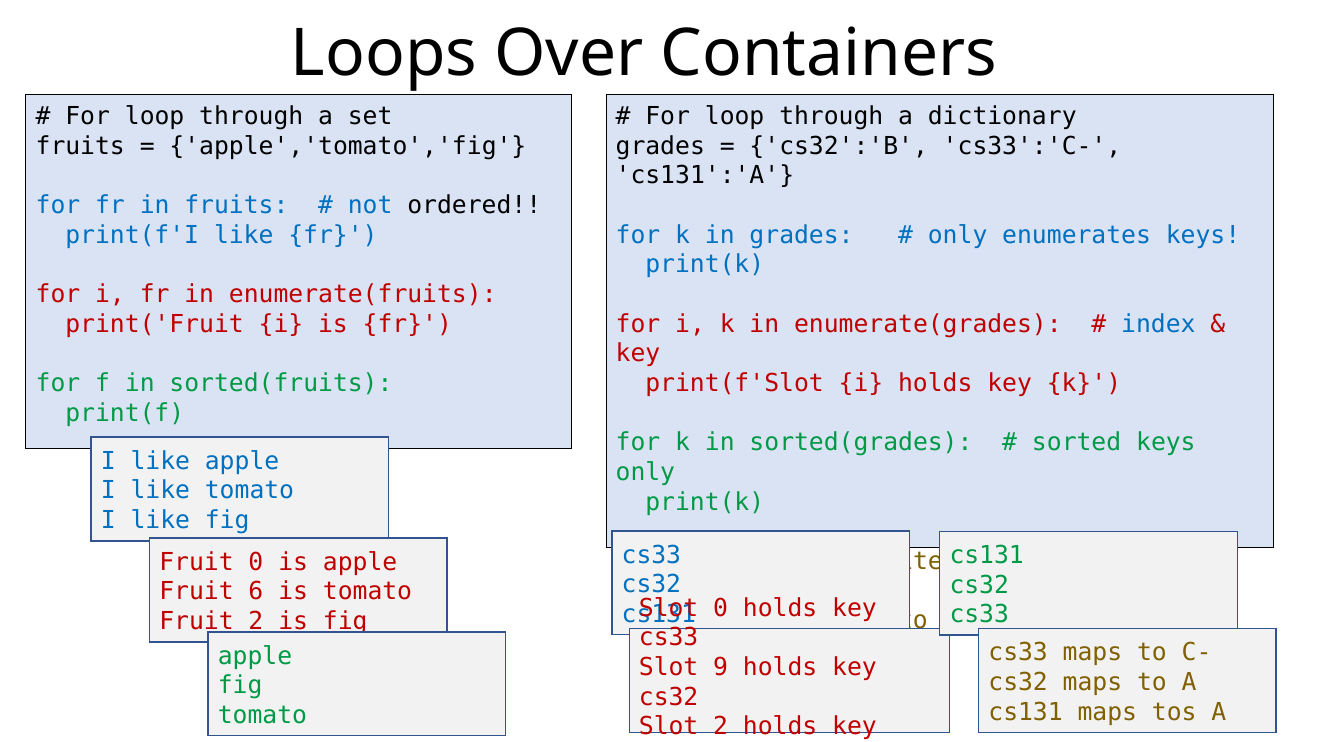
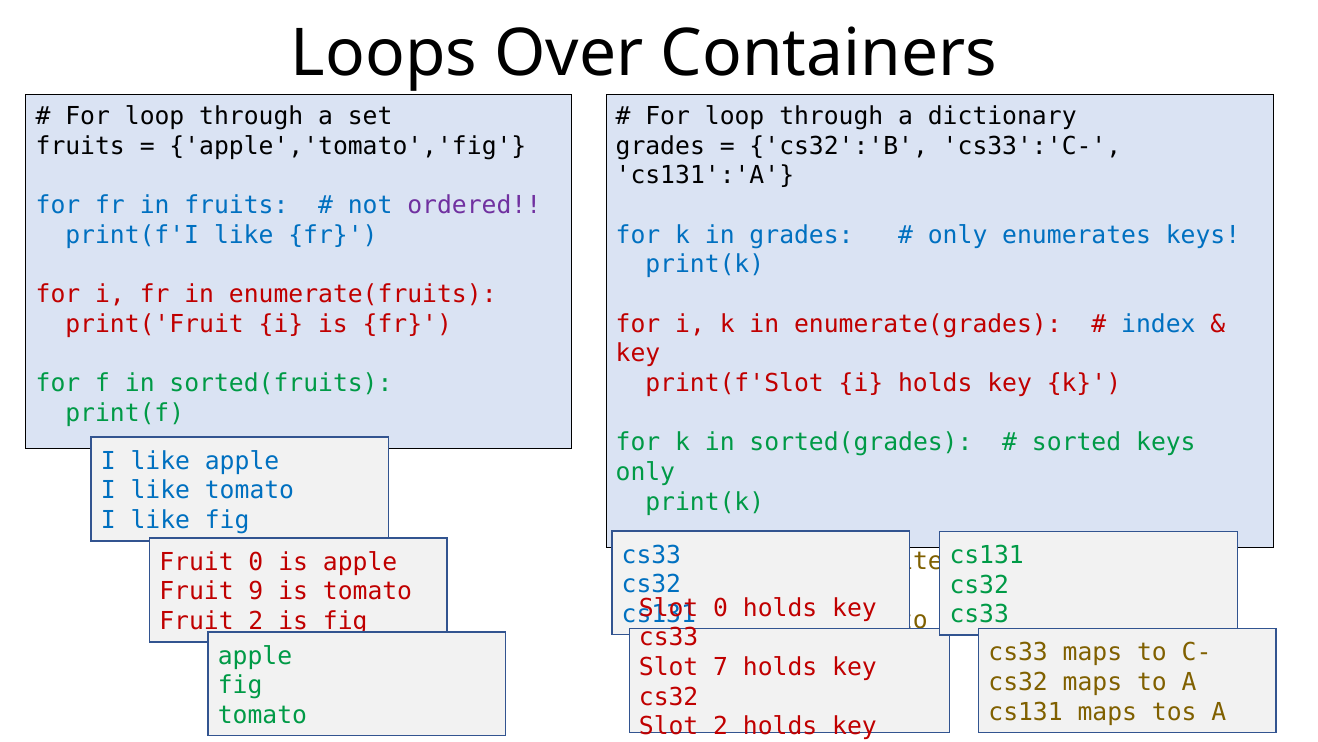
ordered colour: black -> purple (474, 205)
6: 6 -> 9 (256, 591)
9: 9 -> 7 (721, 667)
